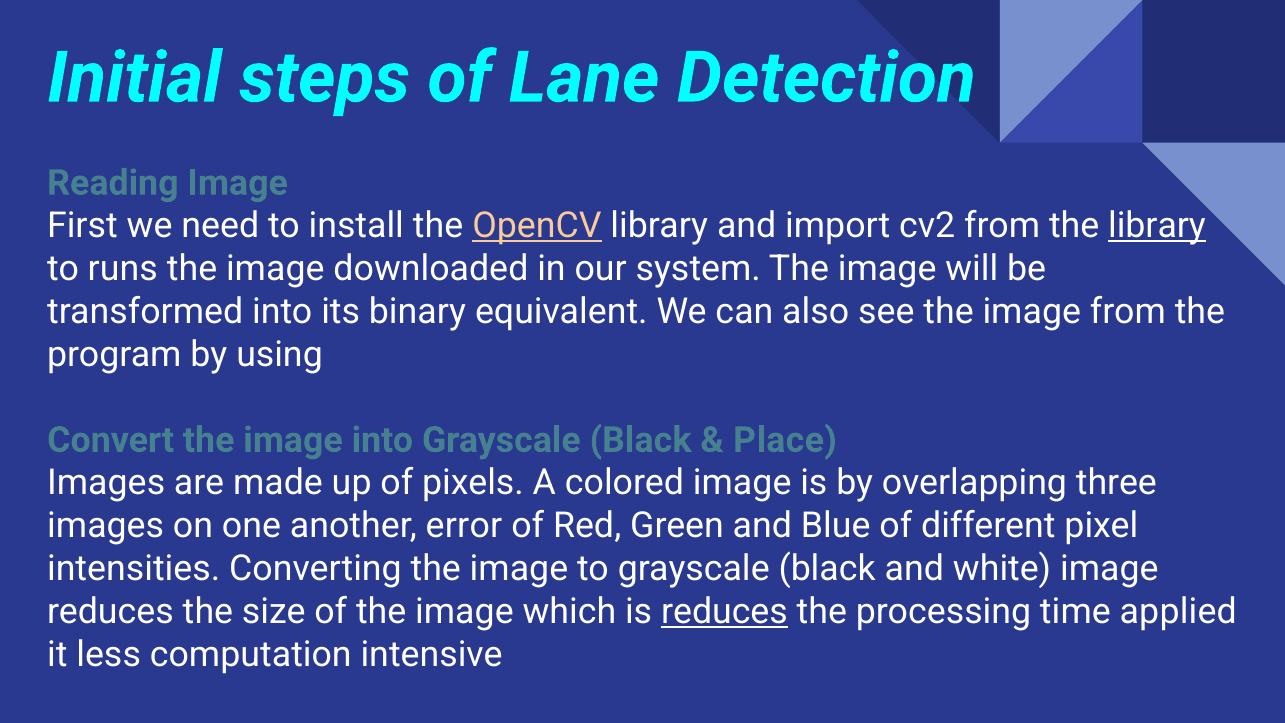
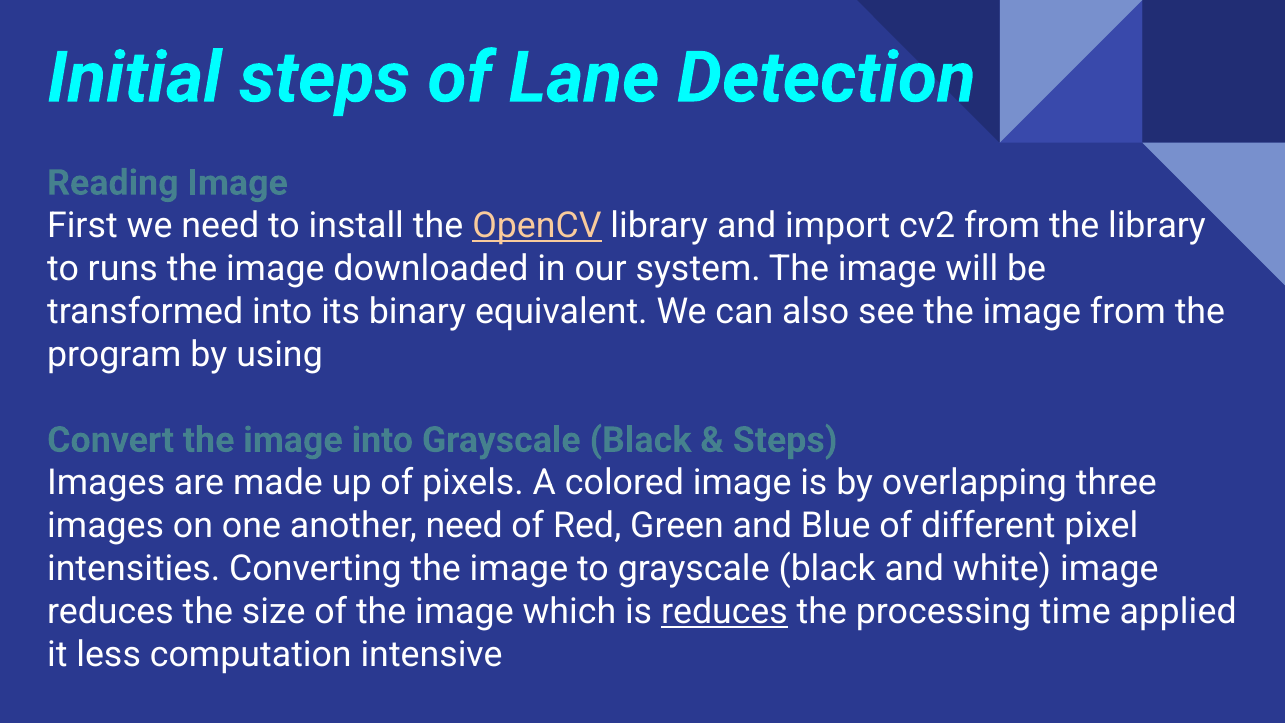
library underline: present -> none (1157, 226)
Place: Place -> Steps (785, 440)
another error: error -> need (464, 526)
